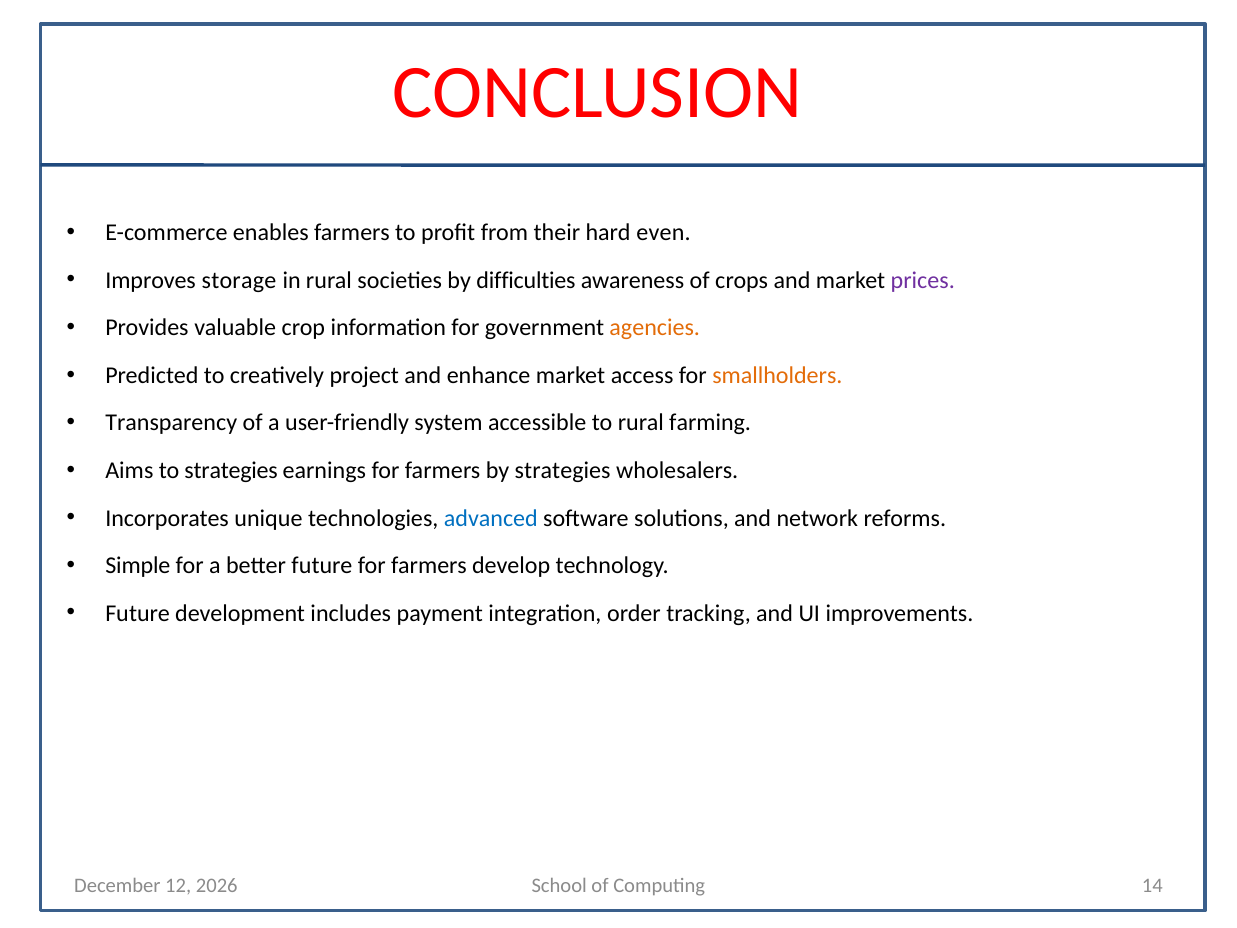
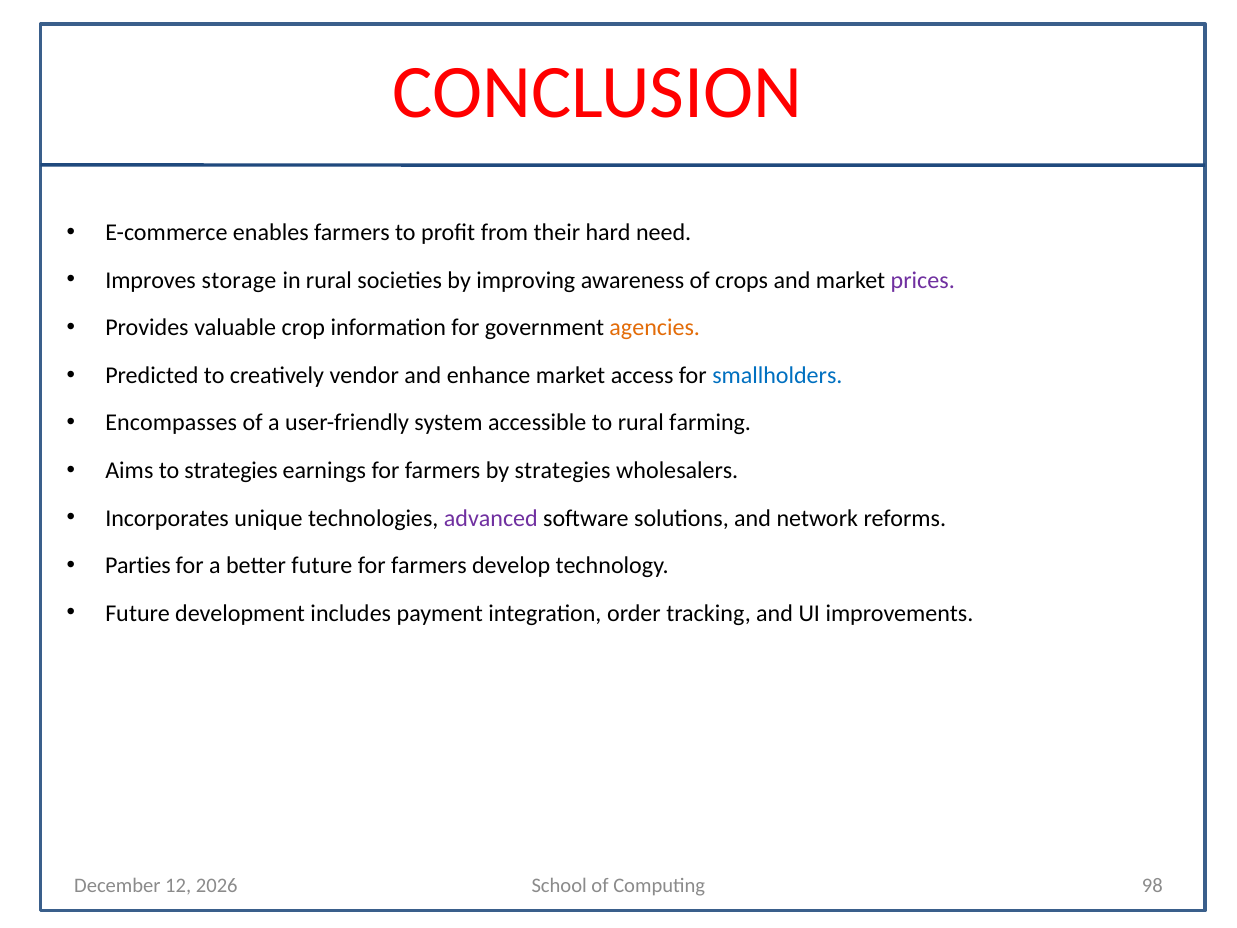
even: even -> need (664, 232)
difficulties: difficulties -> improving (526, 280)
project: project -> vendor (364, 375)
smallholders colour: orange -> blue (777, 375)
Transparency: Transparency -> Encompasses (171, 423)
advanced colour: blue -> purple (491, 518)
Simple: Simple -> Parties (138, 566)
14: 14 -> 98 (1152, 886)
